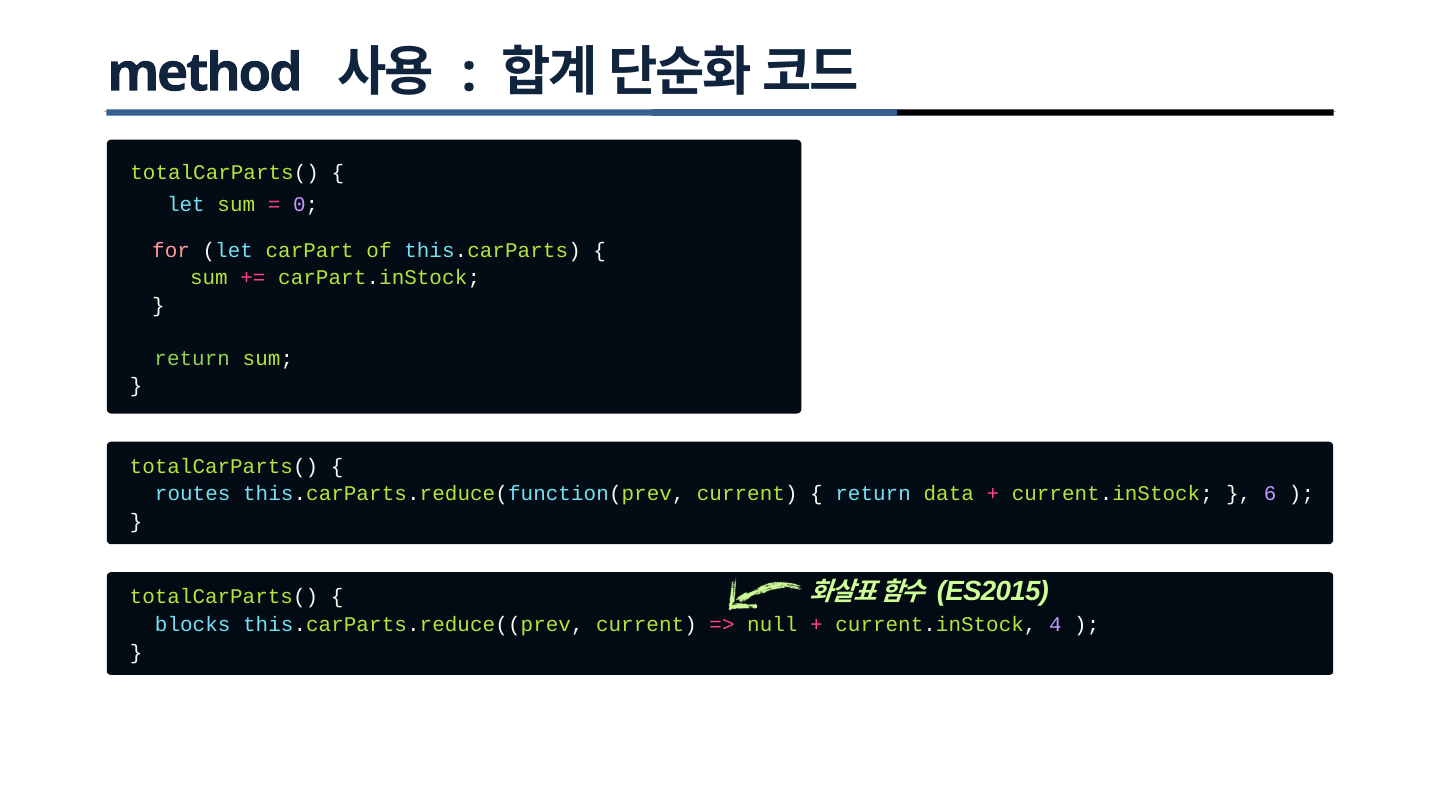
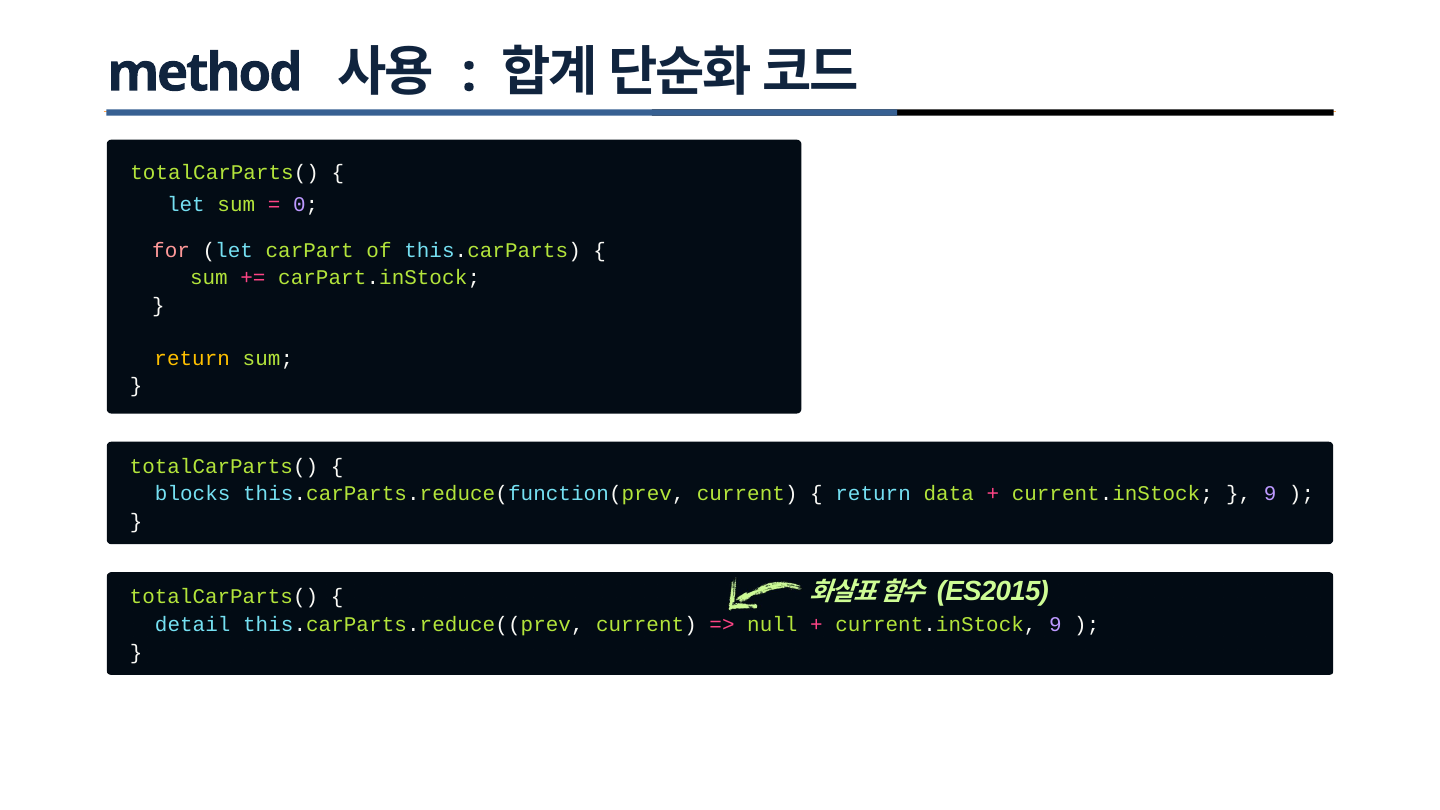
return colour: light green -> yellow (192, 358)
routes: routes -> blocks (193, 494)
6: 6 -> 9 (1270, 494)
blocks: blocks -> detail (193, 625)
current.inStock 4: 4 -> 9 (1055, 625)
